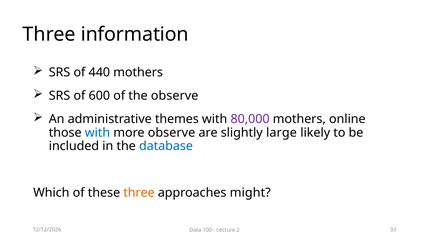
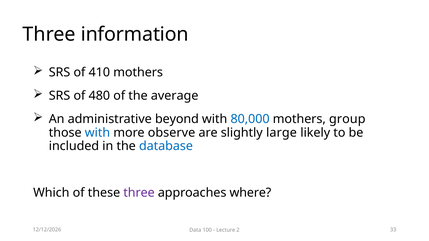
440: 440 -> 410 (99, 73)
600: 600 -> 480 (99, 96)
the observe: observe -> average (175, 96)
themes: themes -> beyond (177, 119)
80,000 colour: purple -> blue (250, 119)
online: online -> group (347, 119)
three colour: orange -> purple (139, 193)
might: might -> where (250, 193)
